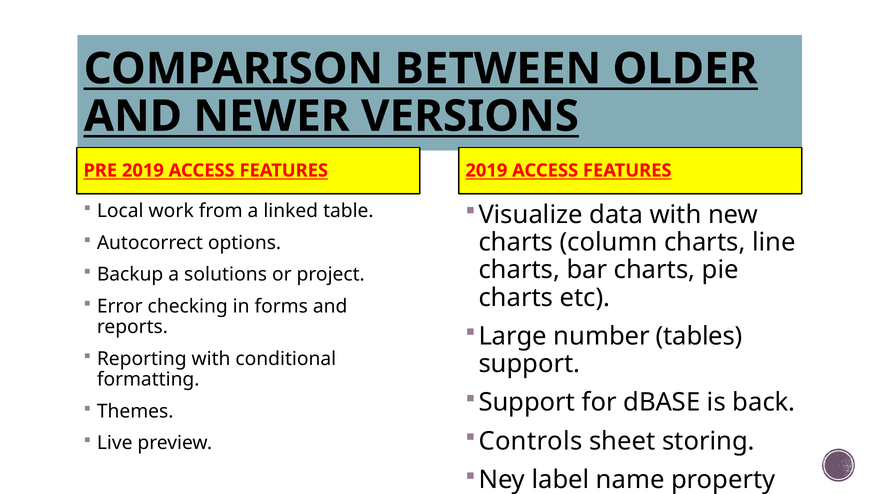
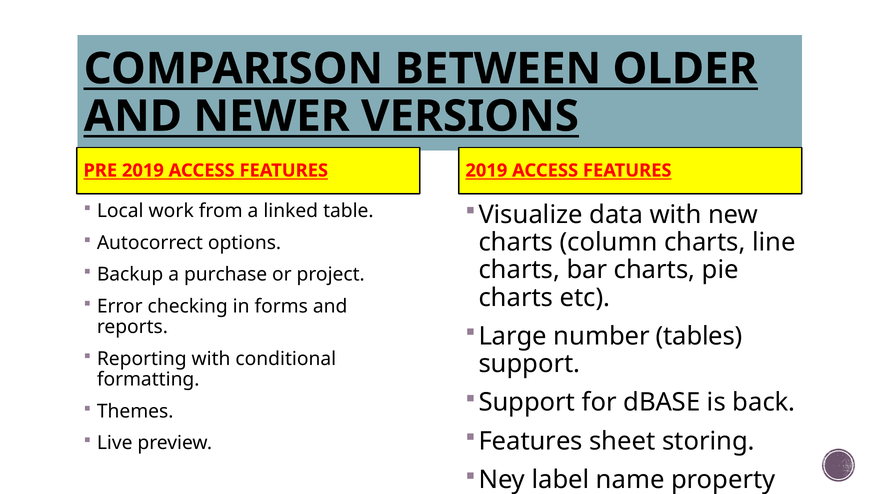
solutions: solutions -> purchase (226, 275)
Controls: Controls -> Features (531, 442)
